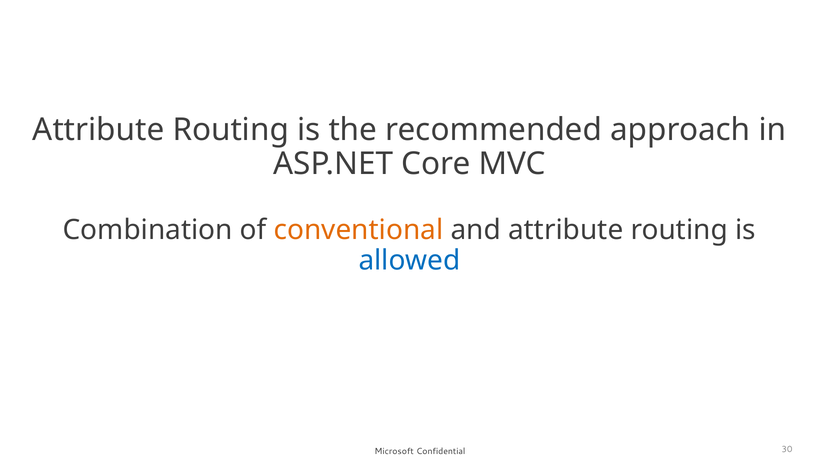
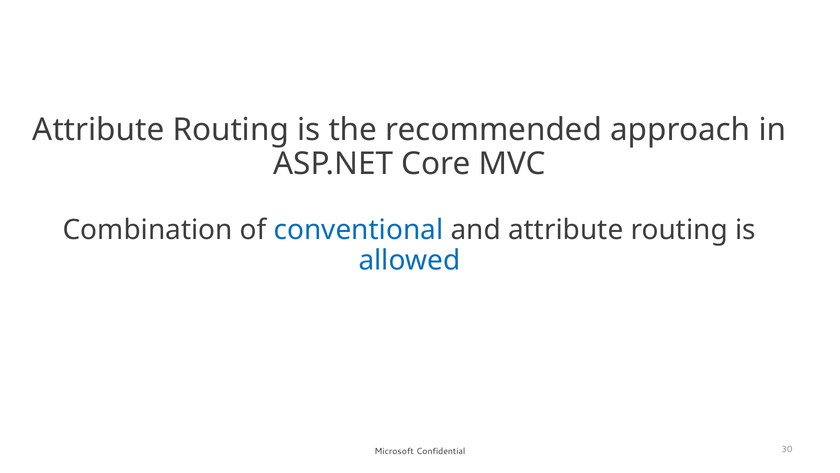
conventional colour: orange -> blue (359, 230)
